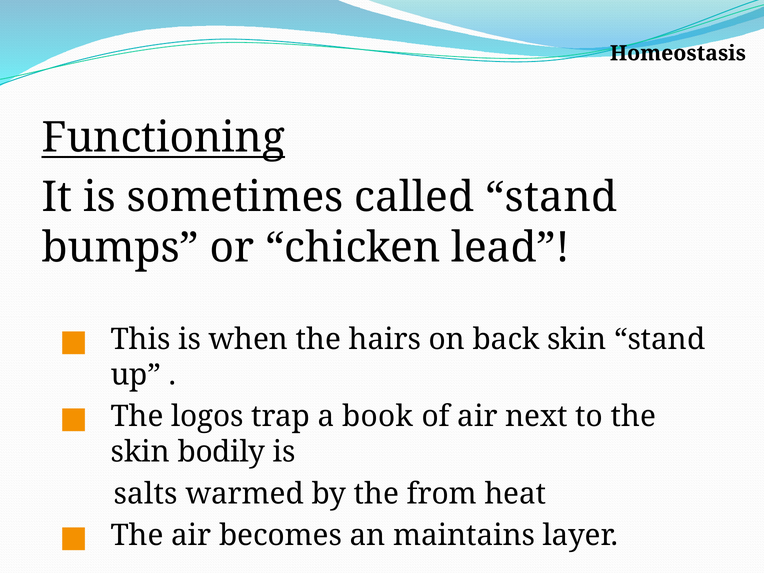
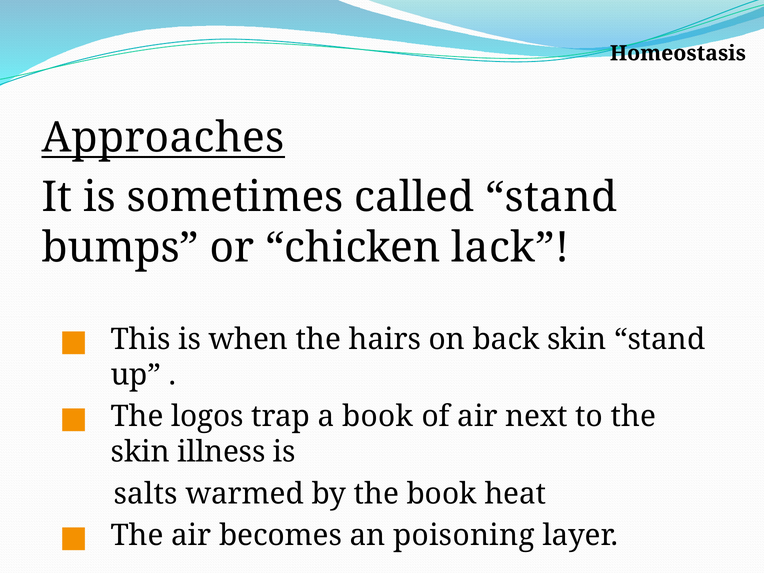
Functioning: Functioning -> Approaches (163, 138)
lead: lead -> lack (510, 248)
bodily: bodily -> illness (221, 452)
the from: from -> book (442, 494)
maintains: maintains -> poisoning (464, 535)
